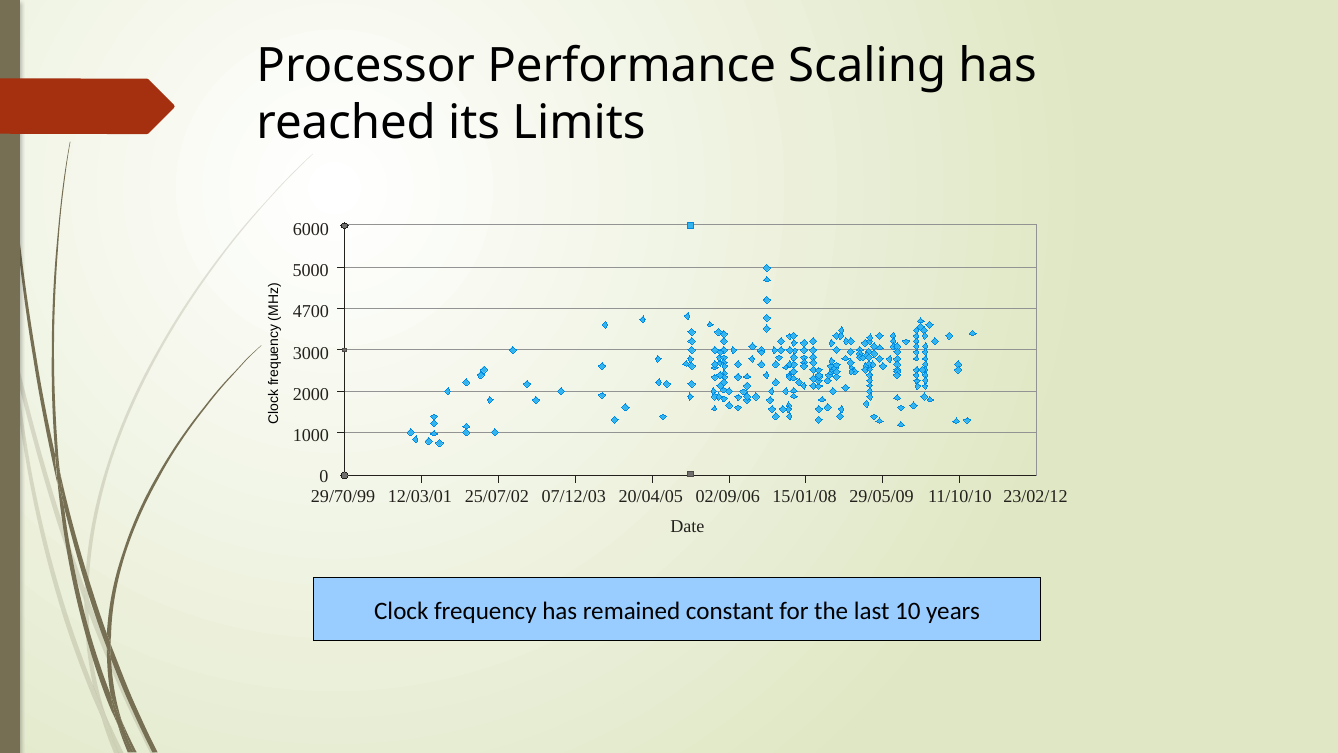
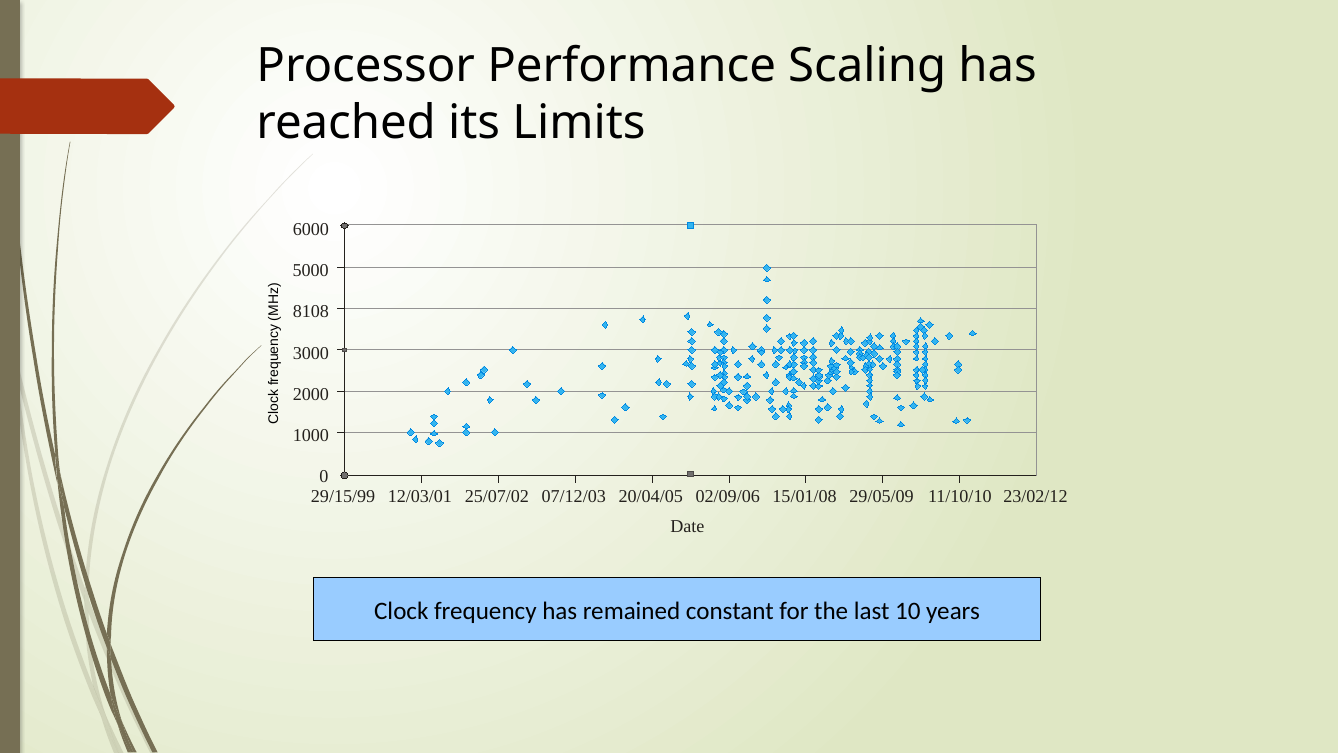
4700: 4700 -> 8108 (311, 312)
29/70/99: 29/70/99 -> 29/15/99 (343, 496)
